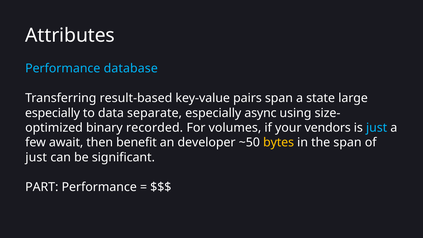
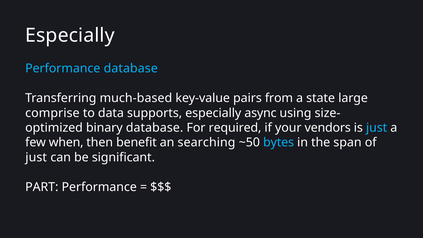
Attributes: Attributes -> Especially (70, 36)
result-based: result-based -> much-based (136, 98)
pairs span: span -> from (279, 98)
especially: especially -> comprise (52, 113)
separate: separate -> supports (155, 113)
binary recorded: recorded -> database (155, 128)
volumes: volumes -> required (235, 128)
await: await -> when (66, 143)
developer: developer -> searching (206, 143)
bytes colour: yellow -> light blue (279, 143)
